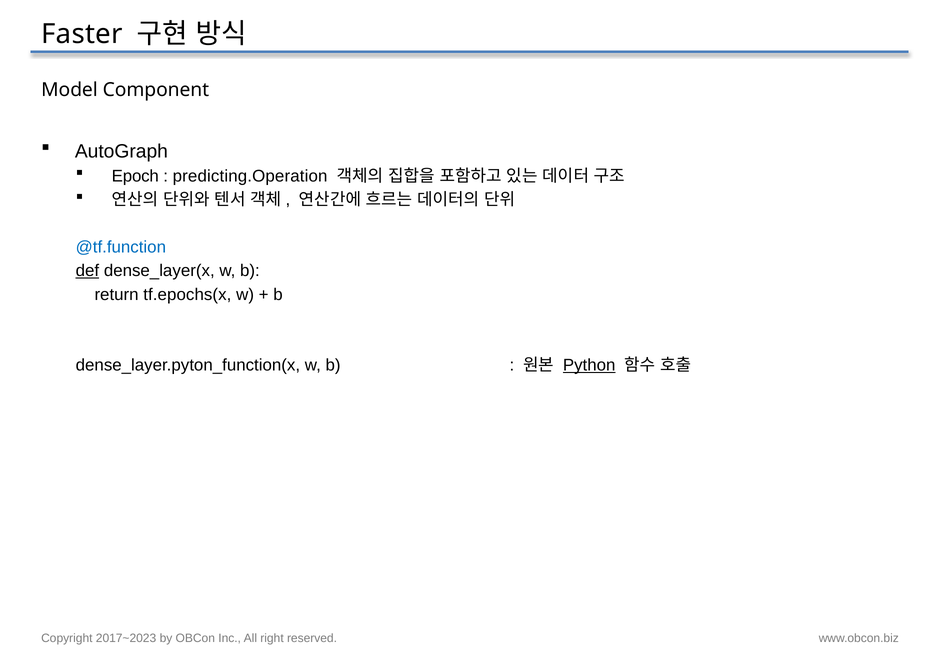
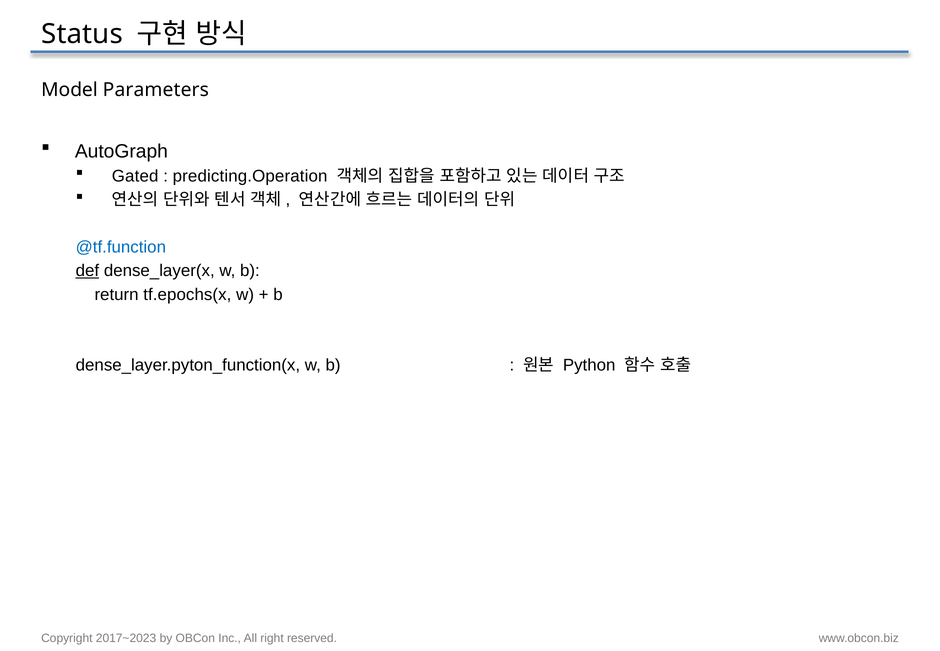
Faster: Faster -> Status (82, 34)
Component: Component -> Parameters (156, 90)
Epoch: Epoch -> Gated (135, 176)
Python underline: present -> none (589, 365)
